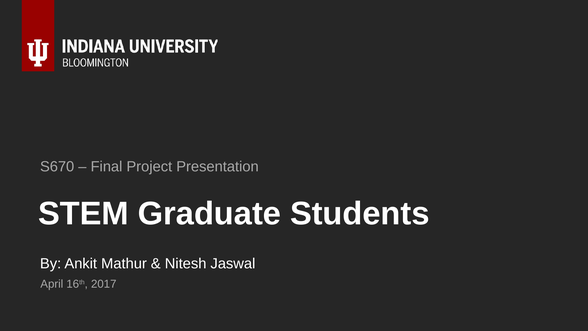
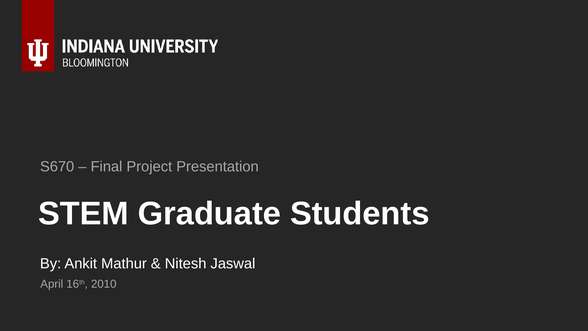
2017: 2017 -> 2010 (104, 284)
